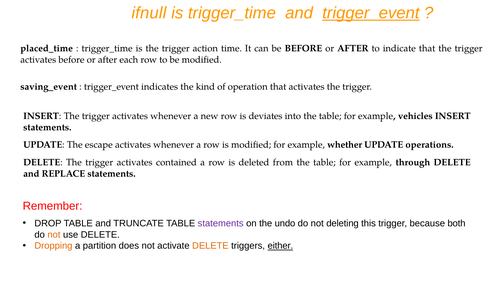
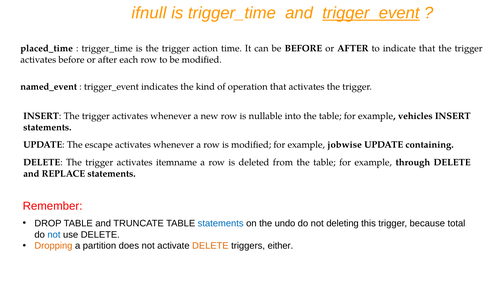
saving_event: saving_event -> named_event (49, 87)
deviates: deviates -> nullable (266, 116)
whether: whether -> jobwise (345, 145)
operations: operations -> containing (430, 145)
contained: contained -> itemname (176, 163)
statements colour: purple -> blue (221, 224)
both: both -> total (456, 224)
not colour: orange -> blue (54, 235)
either underline: present -> none (280, 246)
